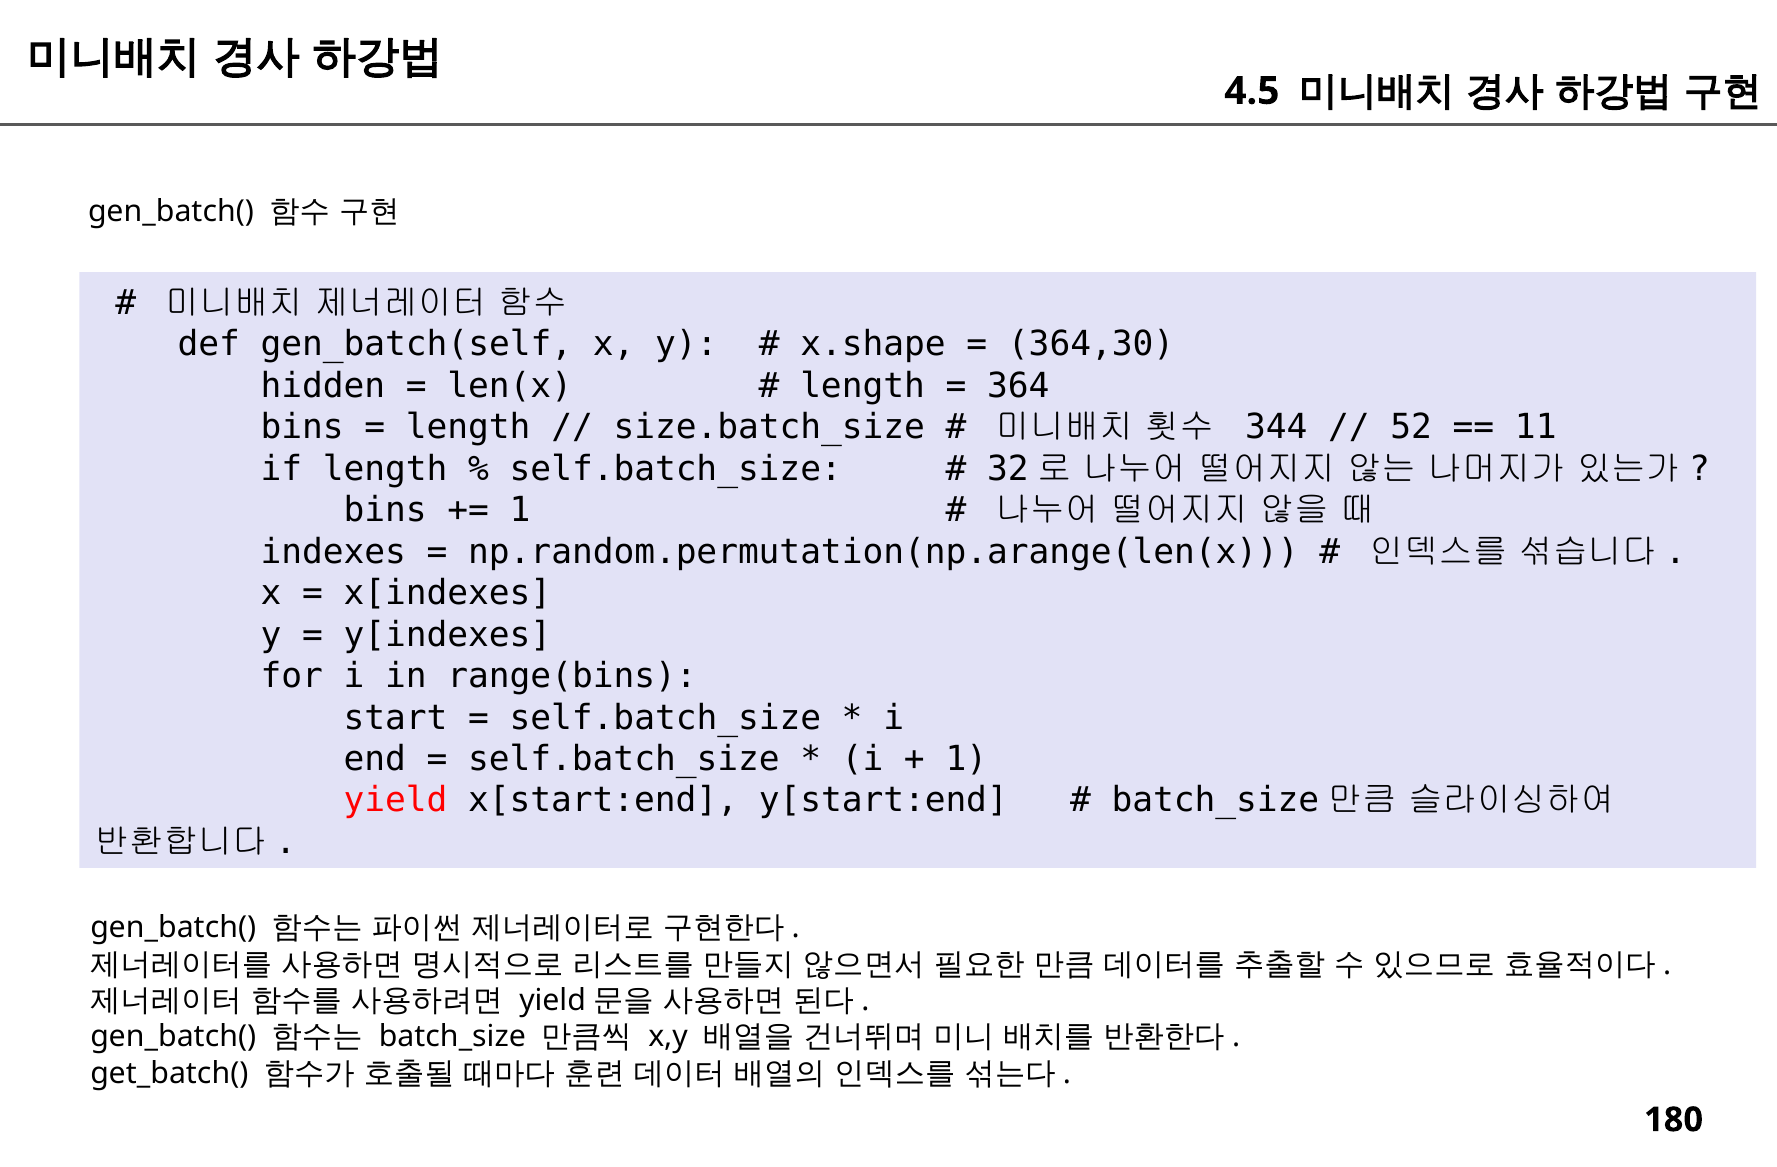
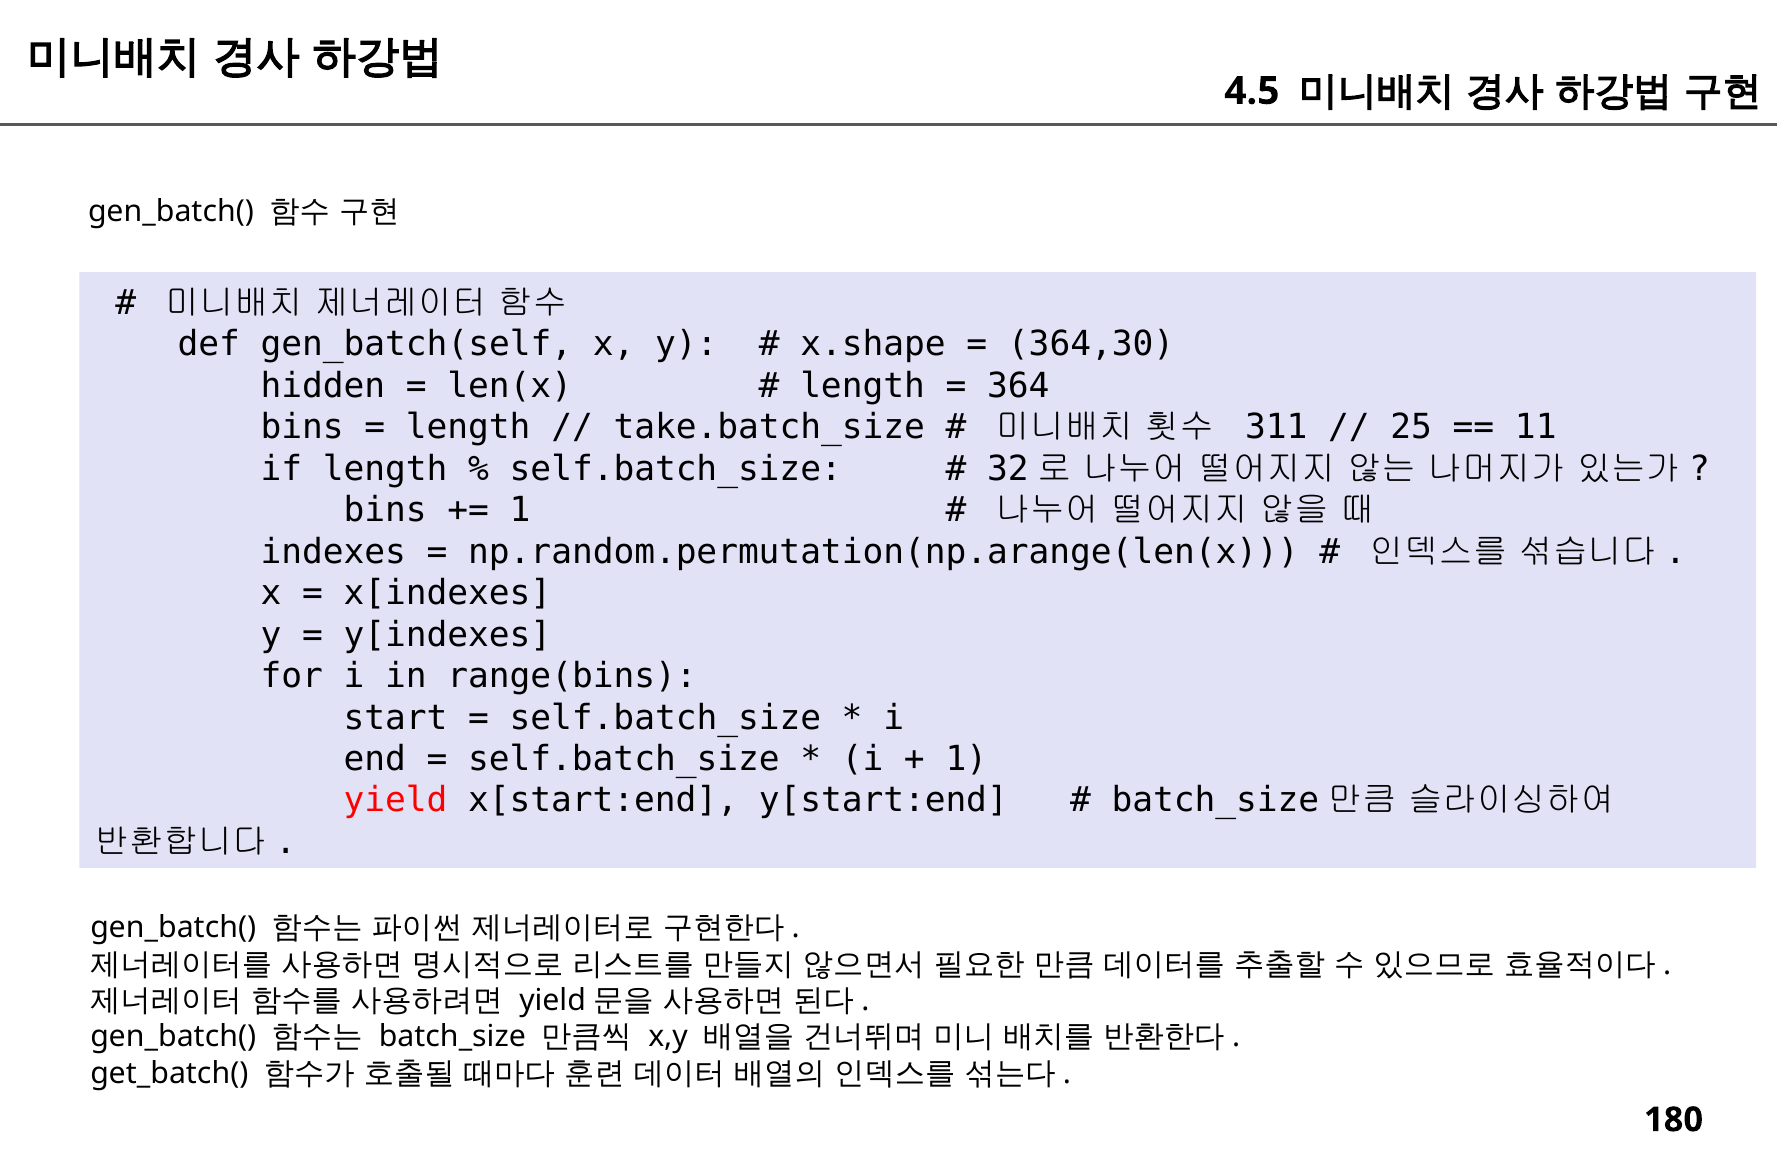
size.batch_size: size.batch_size -> take.batch_size (769, 427)
344: 344 -> 311 (1276, 427)
52: 52 -> 25 (1411, 427)
